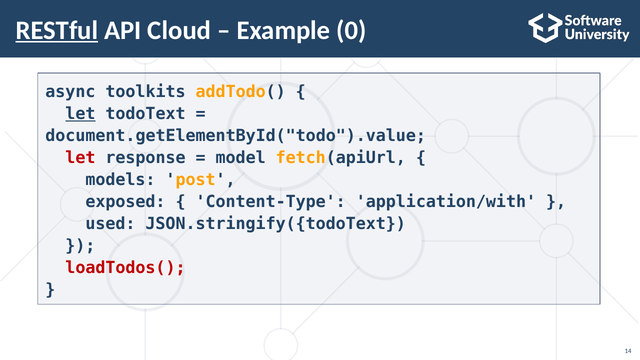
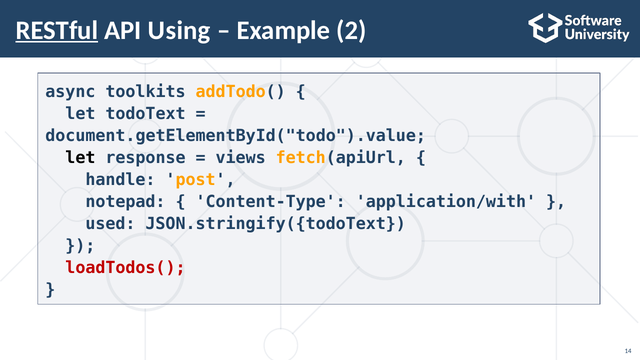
Cloud: Cloud -> Using (179, 30)
0: 0 -> 2 (351, 30)
let underline: present -> none (80, 114)
let colour: red -> black (80, 158)
model: model -> views (241, 158)
models: models -> handle (120, 180)
exposed: exposed -> notepad (125, 202)
